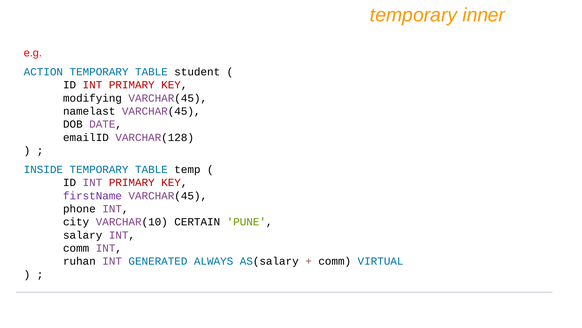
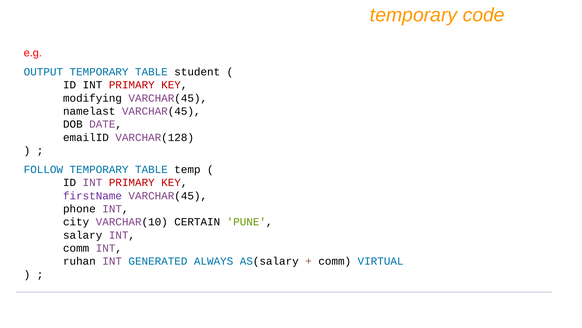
inner: inner -> code (484, 15)
ACTION: ACTION -> OUTPUT (43, 72)
INT colour: red -> black (92, 85)
INSIDE: INSIDE -> FOLLOW (43, 169)
